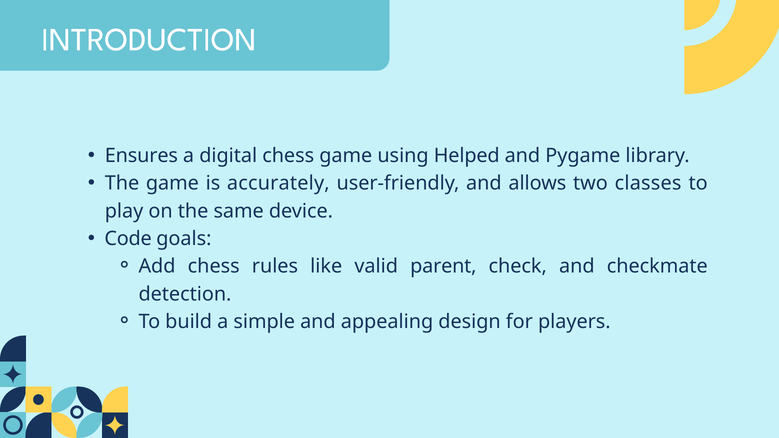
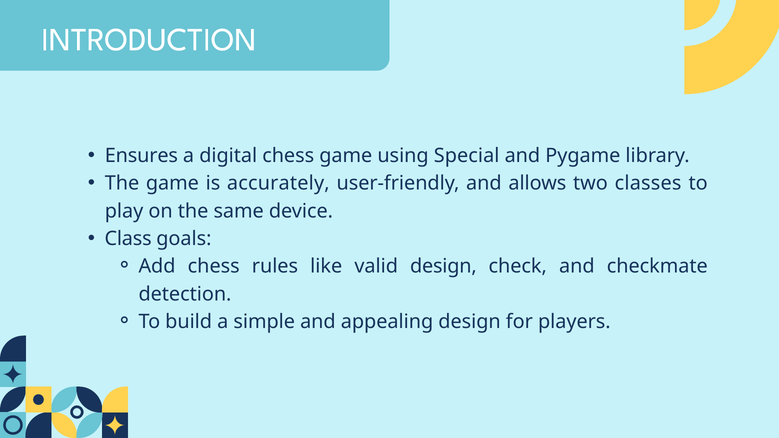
Helped: Helped -> Special (467, 156)
Code: Code -> Class (128, 239)
valid parent: parent -> design (443, 267)
